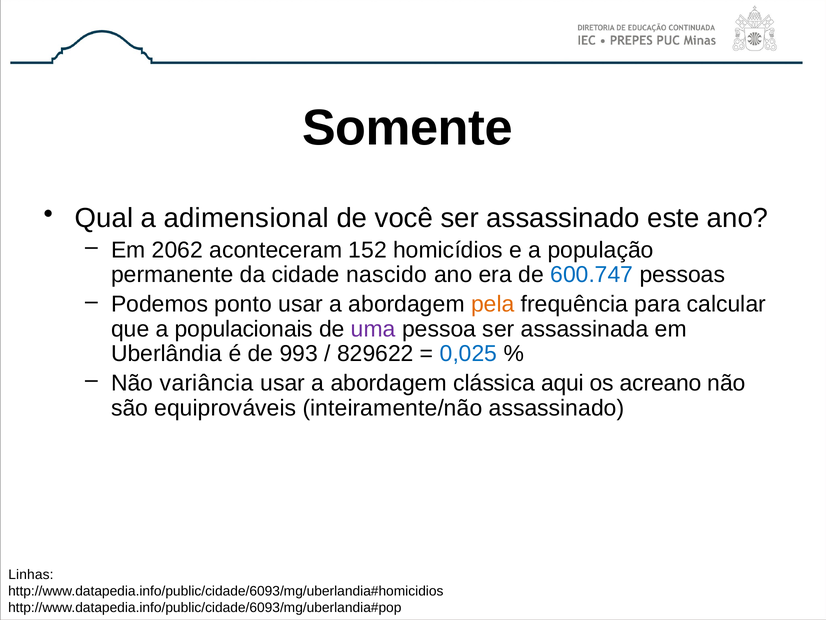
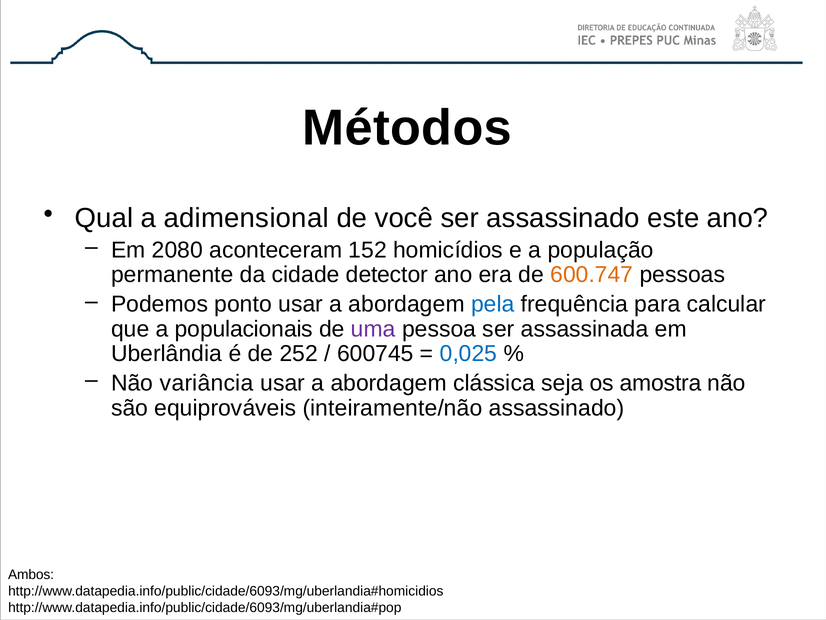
Somente: Somente -> Métodos (407, 128)
2062: 2062 -> 2080 (177, 250)
nascido: nascido -> detector (387, 275)
600.747 colour: blue -> orange (592, 275)
pela colour: orange -> blue (493, 304)
993: 993 -> 252 (299, 354)
829622: 829622 -> 600745 (375, 354)
aqui: aqui -> seja (562, 383)
acreano: acreano -> amostra (661, 383)
Linhas: Linhas -> Ambos (31, 574)
